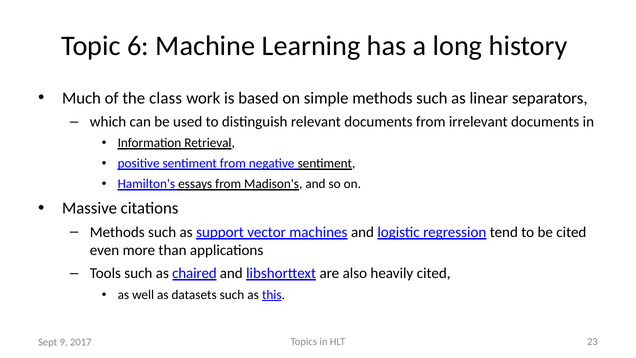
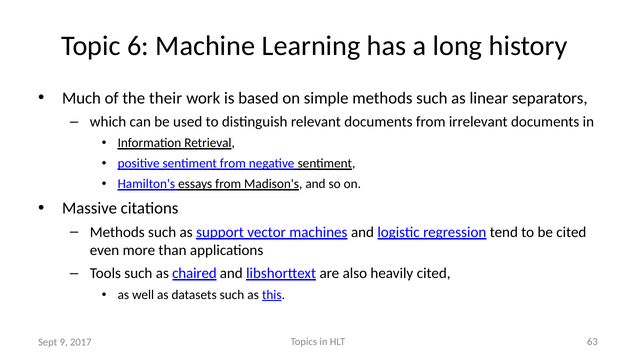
class: class -> their (166, 98)
23: 23 -> 63 (592, 342)
